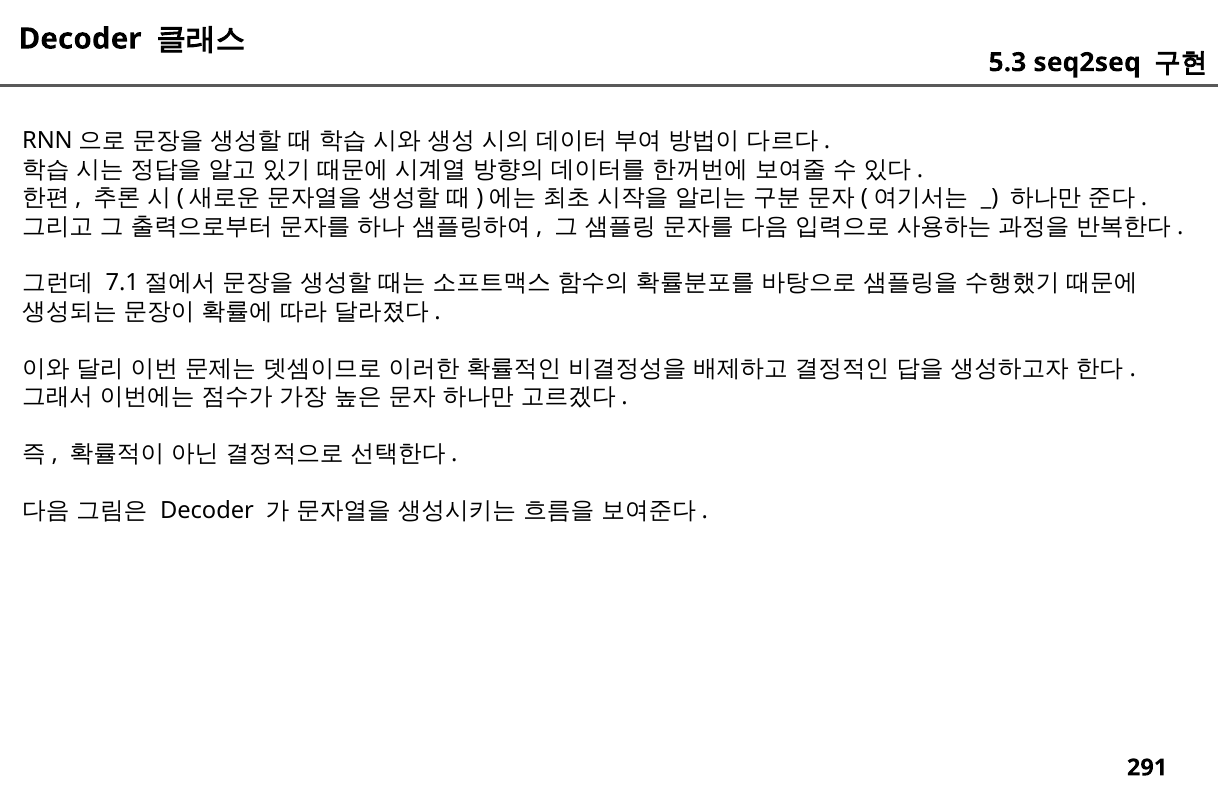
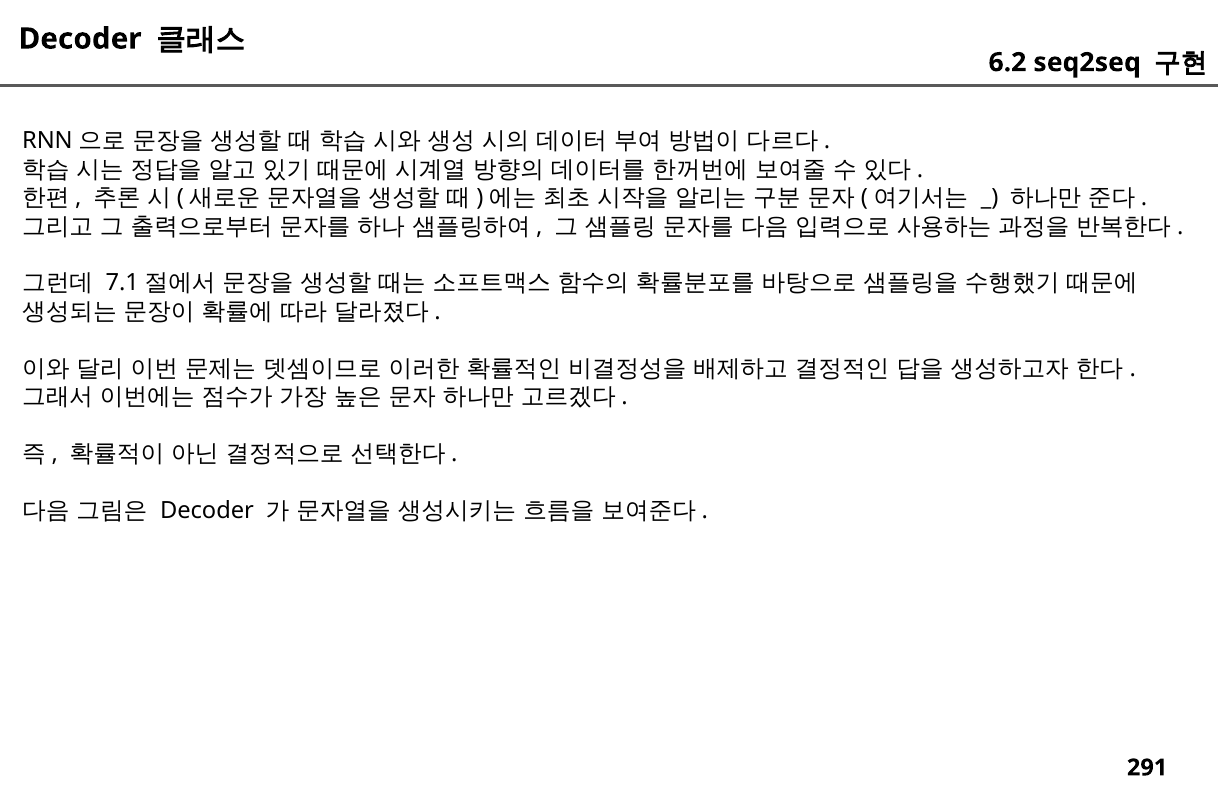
5.3: 5.3 -> 6.2 (1007, 62)
